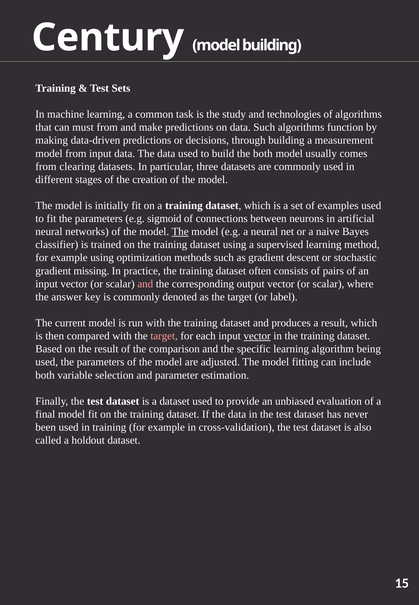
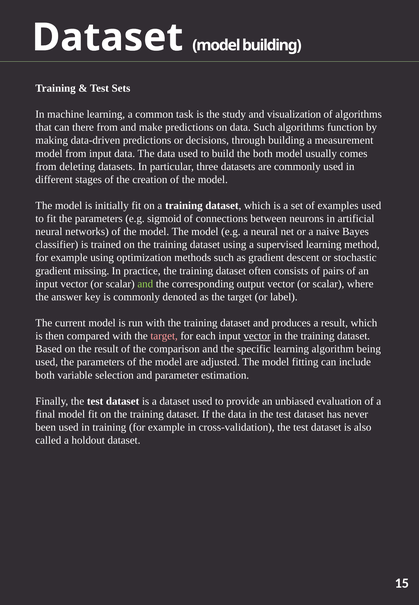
Century: Century -> Dataset (108, 38)
technologies: technologies -> visualization (294, 114)
must: must -> there (83, 127)
clearing: clearing -> deleting (77, 167)
The underline: present -> none (180, 232)
and colour: pink -> light green (145, 284)
